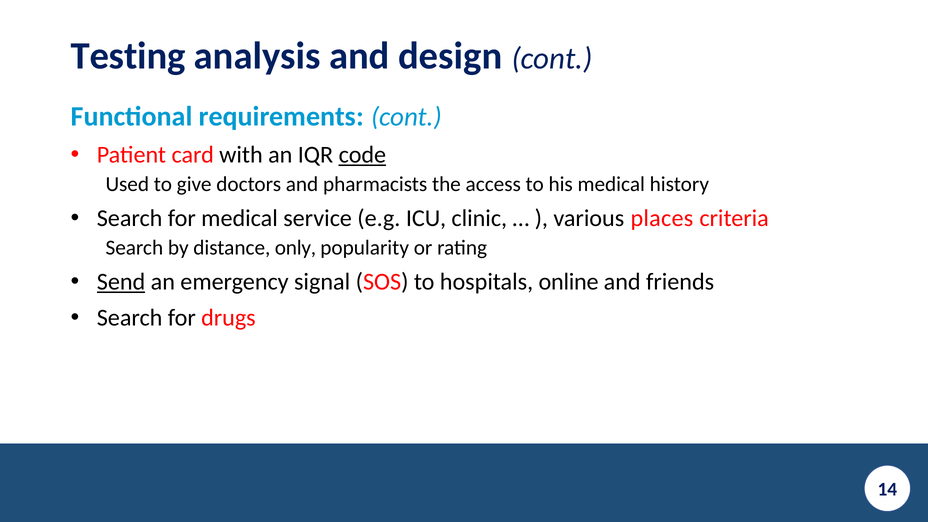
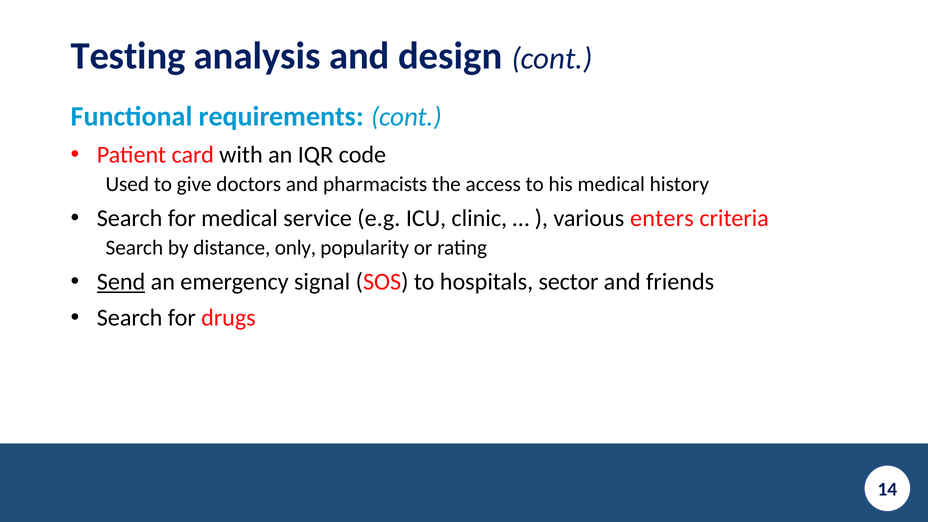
code underline: present -> none (362, 155)
places: places -> enters (662, 218)
online: online -> sector (569, 282)
